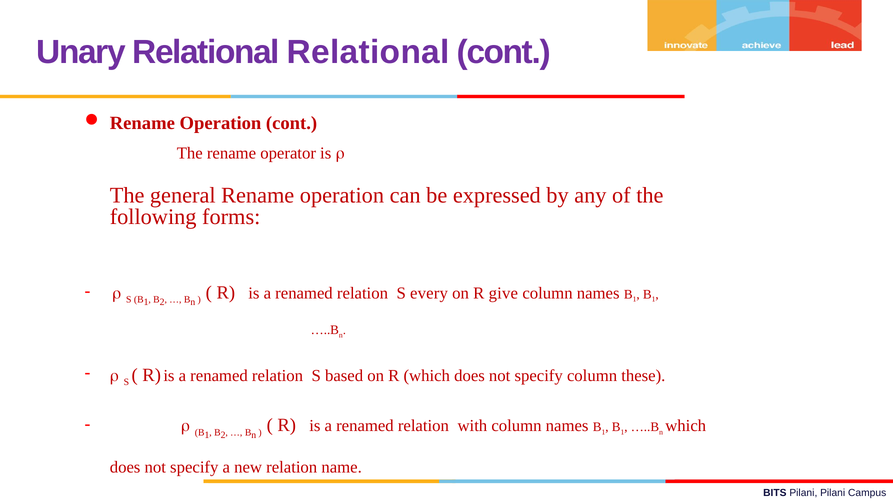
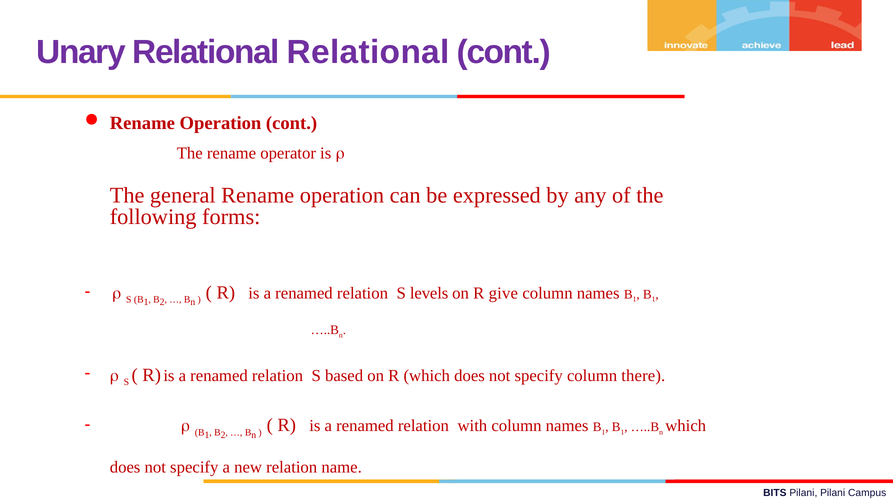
every: every -> levels (429, 293)
these: these -> there (643, 376)
